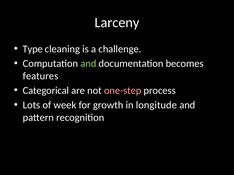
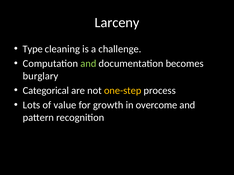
features: features -> burglary (41, 76)
one-step colour: pink -> yellow (123, 91)
week: week -> value (65, 105)
longitude: longitude -> overcome (156, 105)
